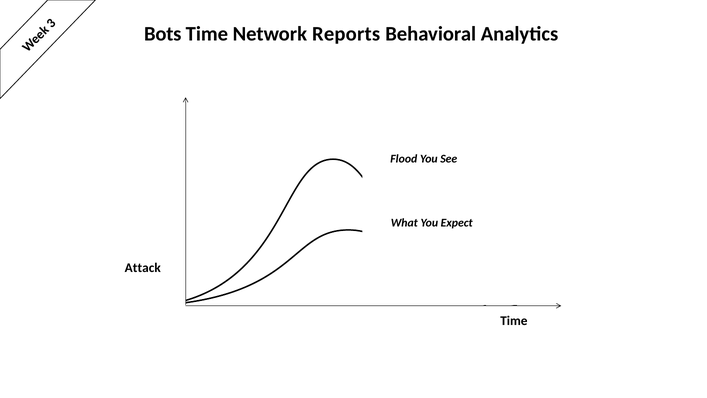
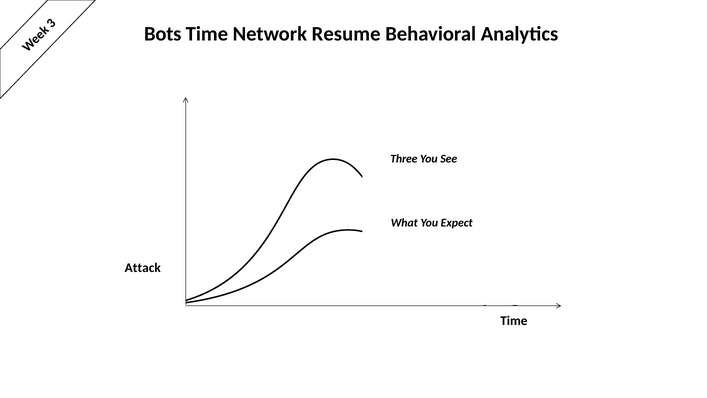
Reports: Reports -> Resume (346, 34)
Flood: Flood -> Three (404, 159)
